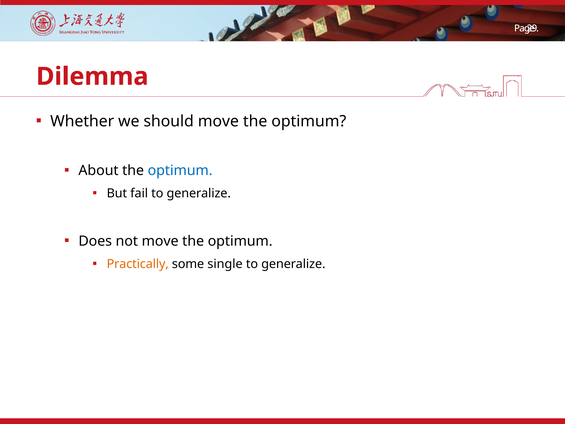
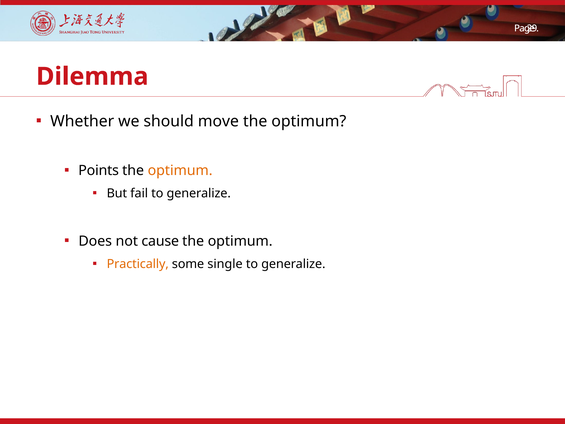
About: About -> Points (99, 171)
optimum colour: blue -> orange (180, 171)
not move: move -> cause (160, 241)
